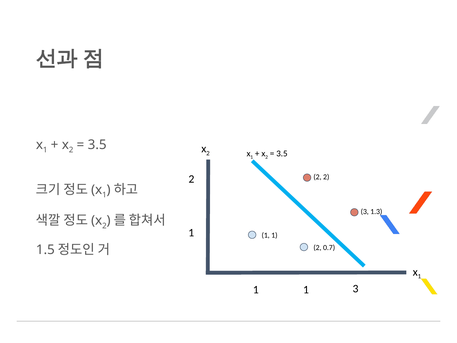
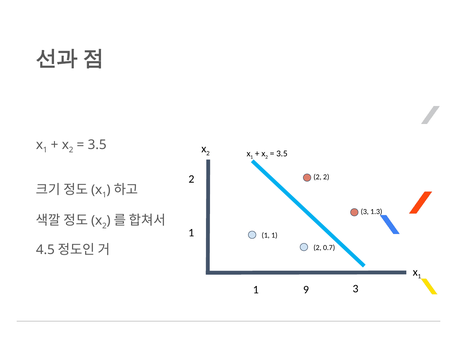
1.5: 1.5 -> 4.5 (45, 250)
1: 1 -> 9 (306, 290)
